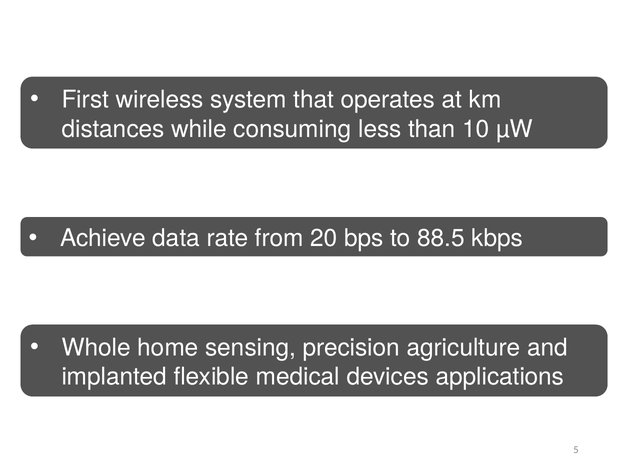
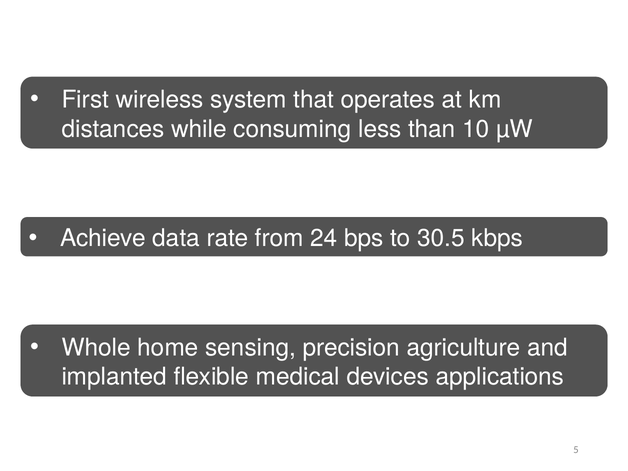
20: 20 -> 24 (324, 238)
88.5: 88.5 -> 30.5 (441, 238)
